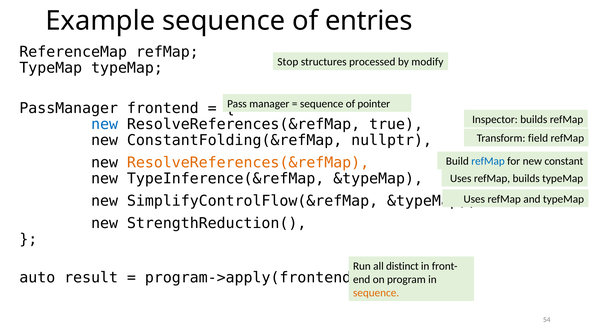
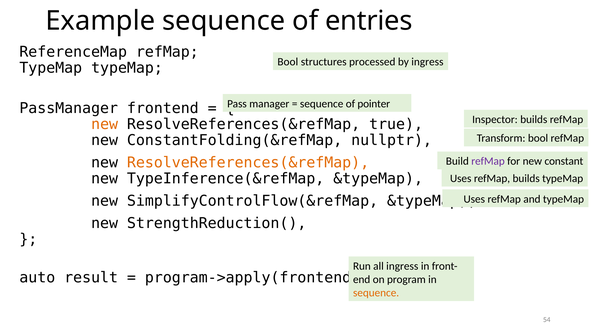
Stop: Stop -> Bool (288, 62)
by modify: modify -> ingress (427, 62)
new colour: blue -> orange (105, 124)
Transform field: field -> bool (538, 138)
refMap colour: blue -> purple (488, 161)
all distinct: distinct -> ingress (402, 266)
